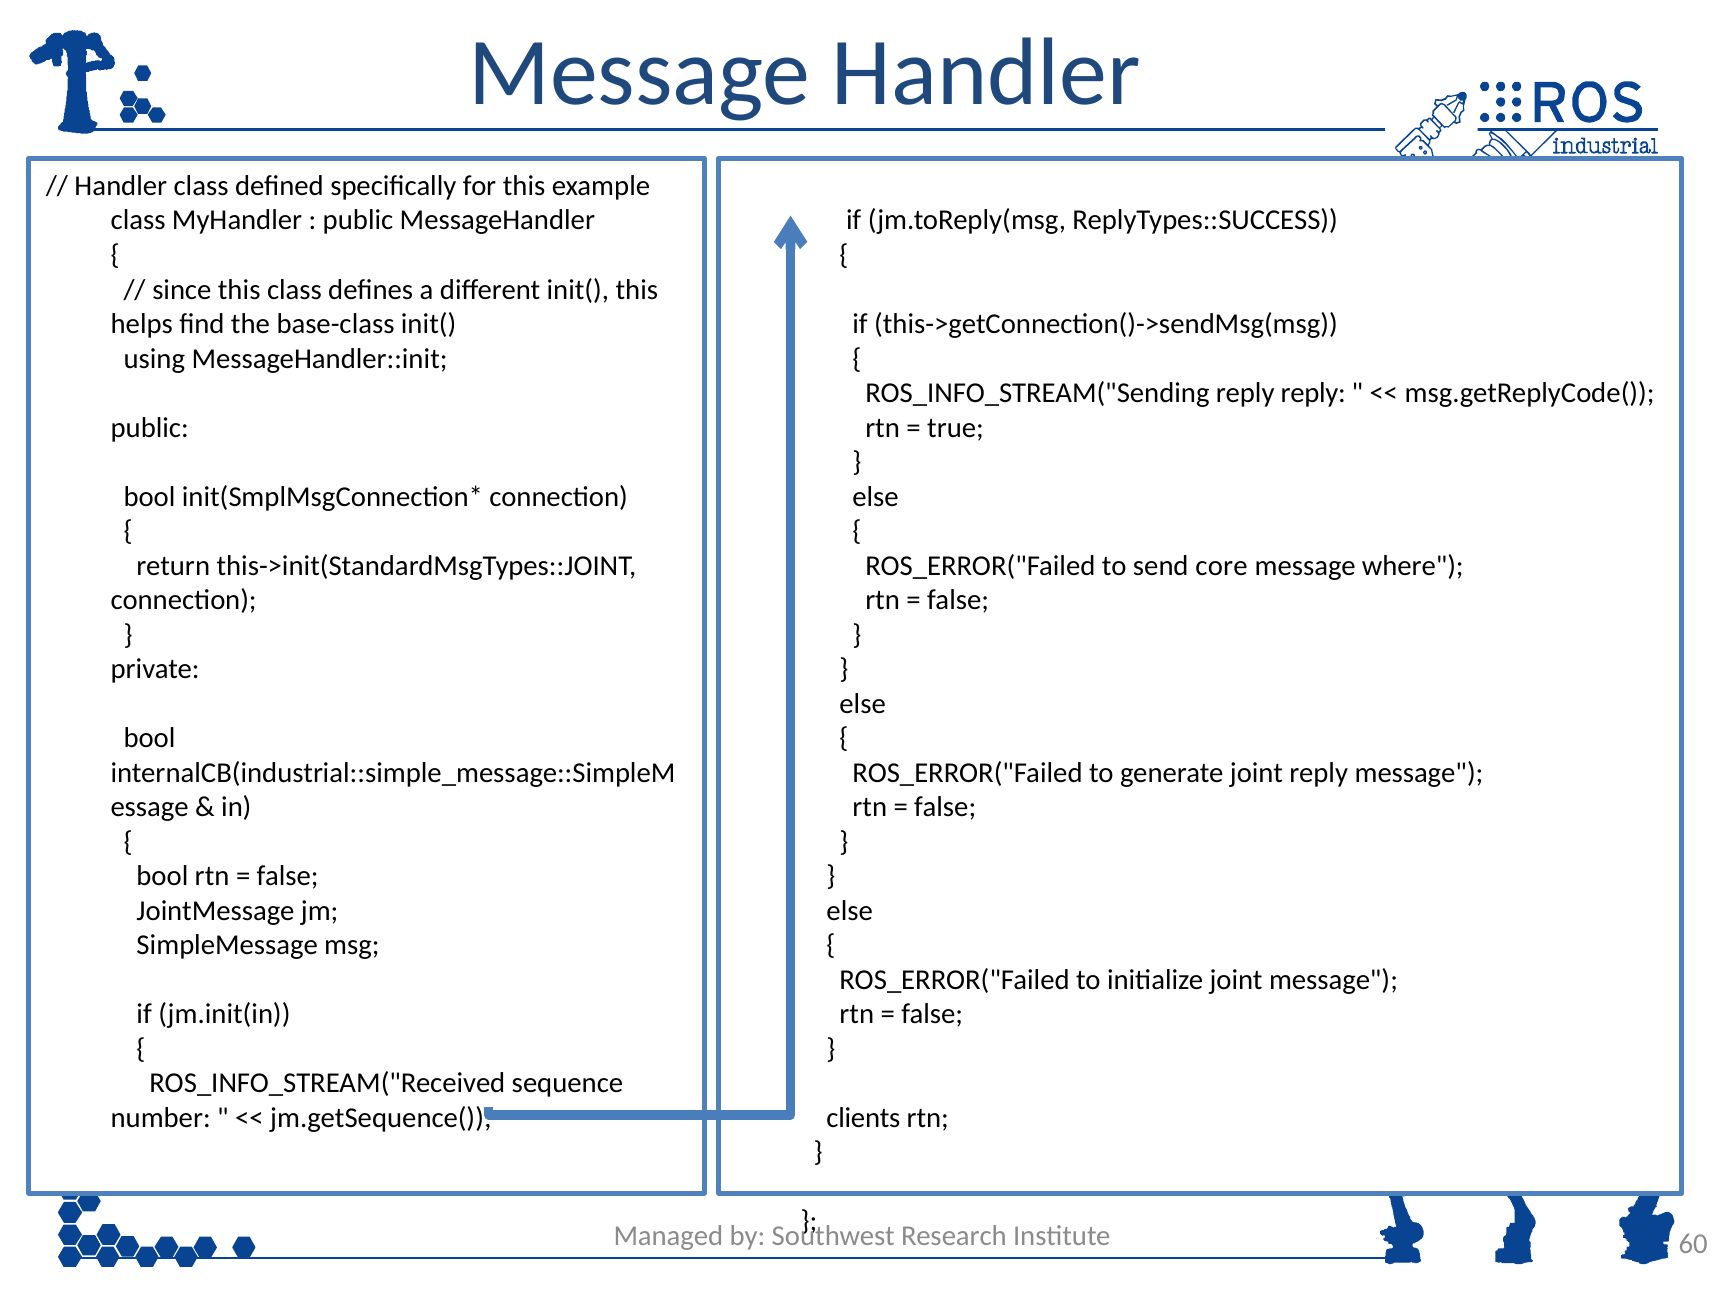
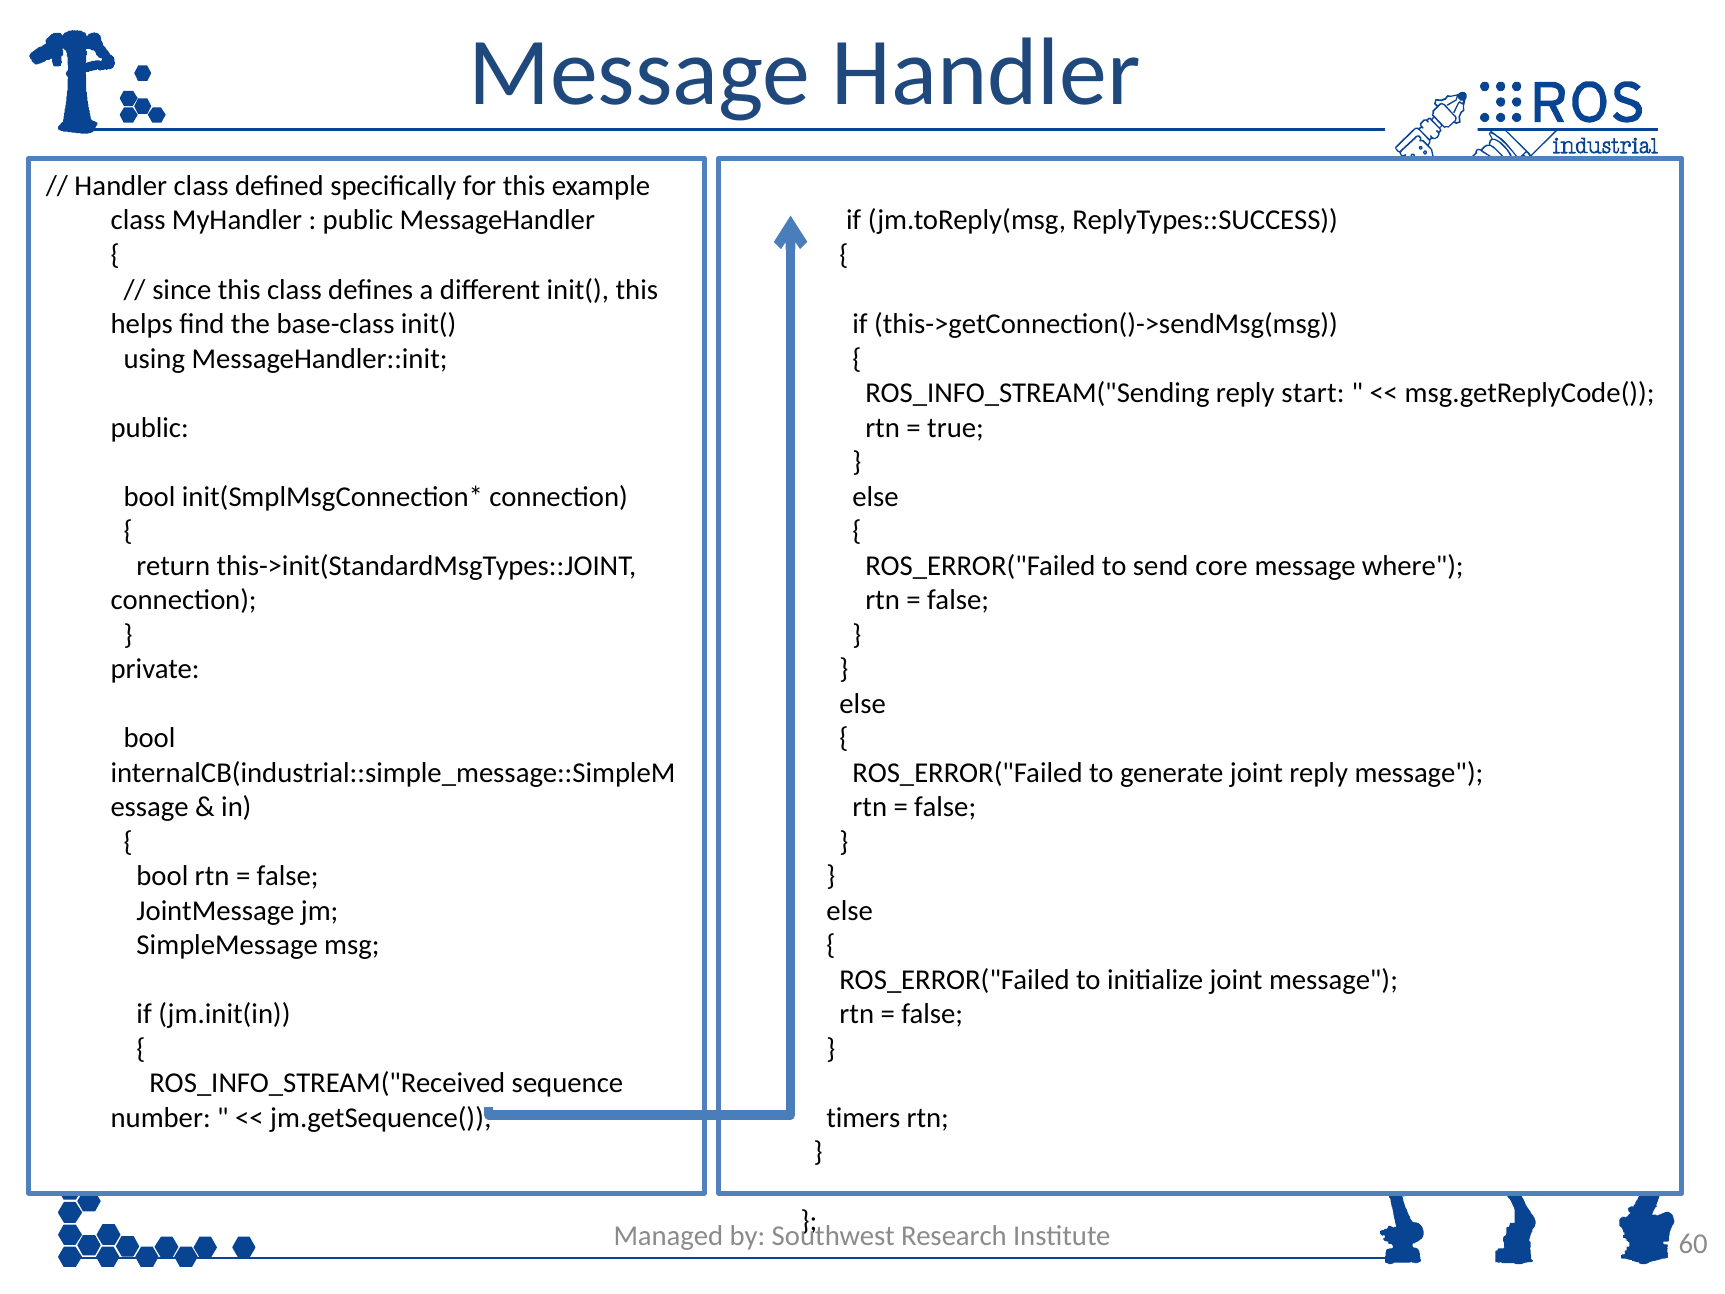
reply reply: reply -> start (1313, 393)
clients: clients -> timers (863, 1117)
